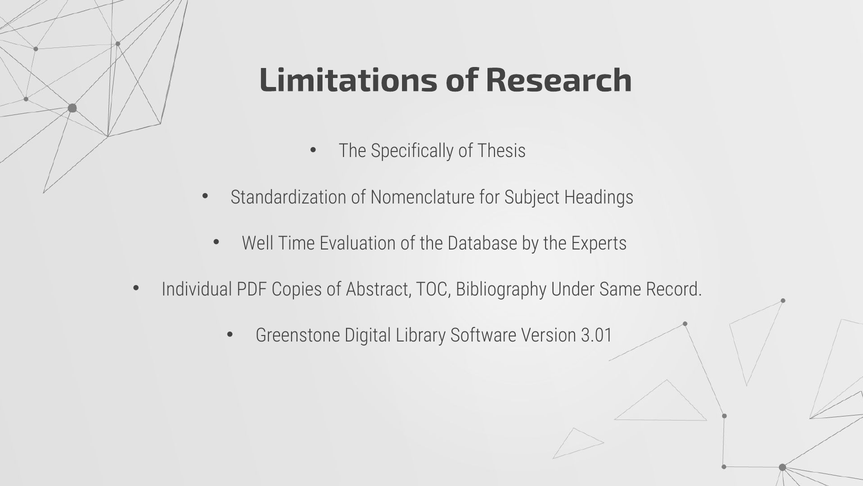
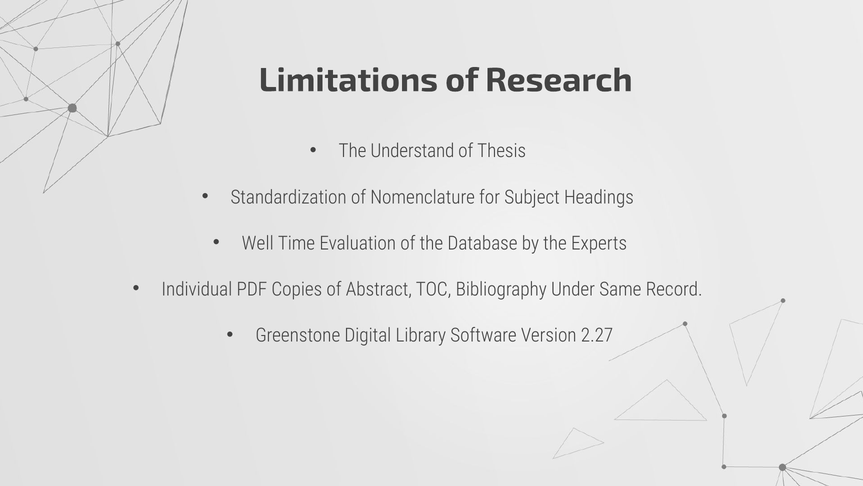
Specifically: Specifically -> Understand (412, 151)
3.01: 3.01 -> 2.27 (597, 335)
